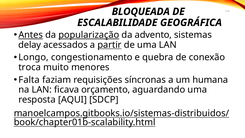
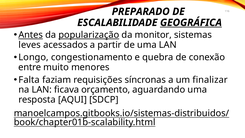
BLOQUEADA: BLOQUEADA -> PREPARADO (141, 12)
GEOGRÁFICA underline: none -> present (191, 23)
advento: advento -> monitor (153, 35)
delay: delay -> leves (30, 45)
partir underline: present -> none (110, 45)
troca: troca -> entre (30, 67)
humana: humana -> finalizar (210, 80)
